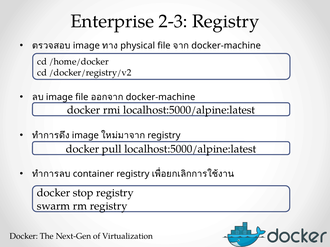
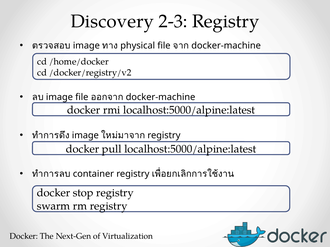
Enterprise: Enterprise -> Discovery (112, 21)
